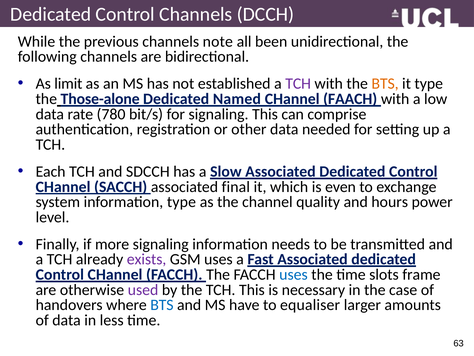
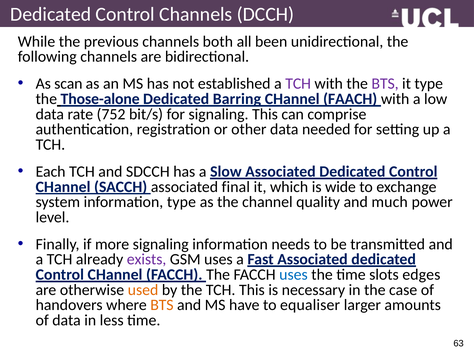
note: note -> both (218, 41)
limit: limit -> scan (68, 84)
BTS colour: orange -> purple (385, 84)
Named: Named -> Barring (237, 99)
780: 780 -> 752 (111, 114)
even: even -> wide (341, 187)
hours: hours -> much (390, 202)
frame: frame -> edges (421, 274)
used colour: purple -> orange (143, 289)
BTS colour: blue -> orange (162, 305)
